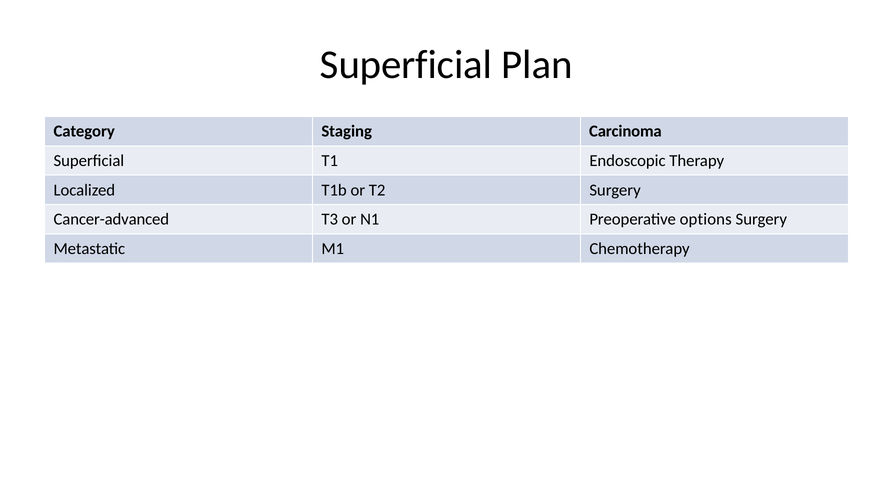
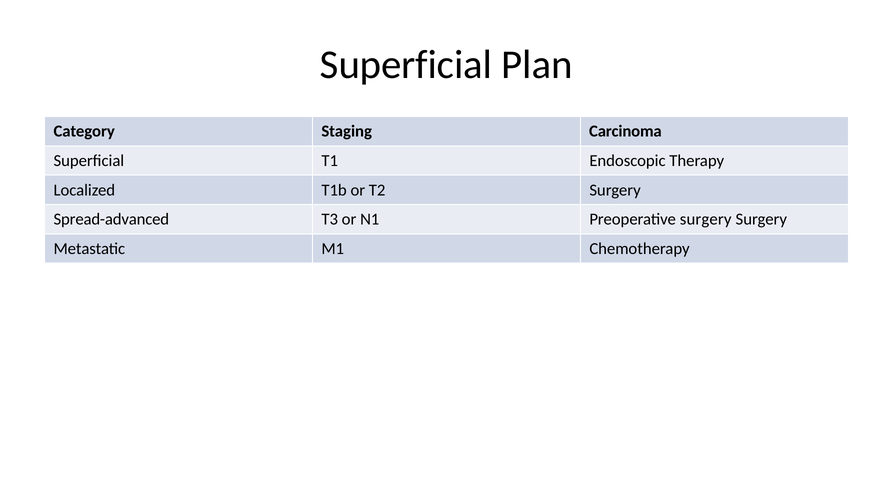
Cancer-advanced: Cancer-advanced -> Spread-advanced (111, 220)
Preoperative options: options -> surgery (706, 220)
